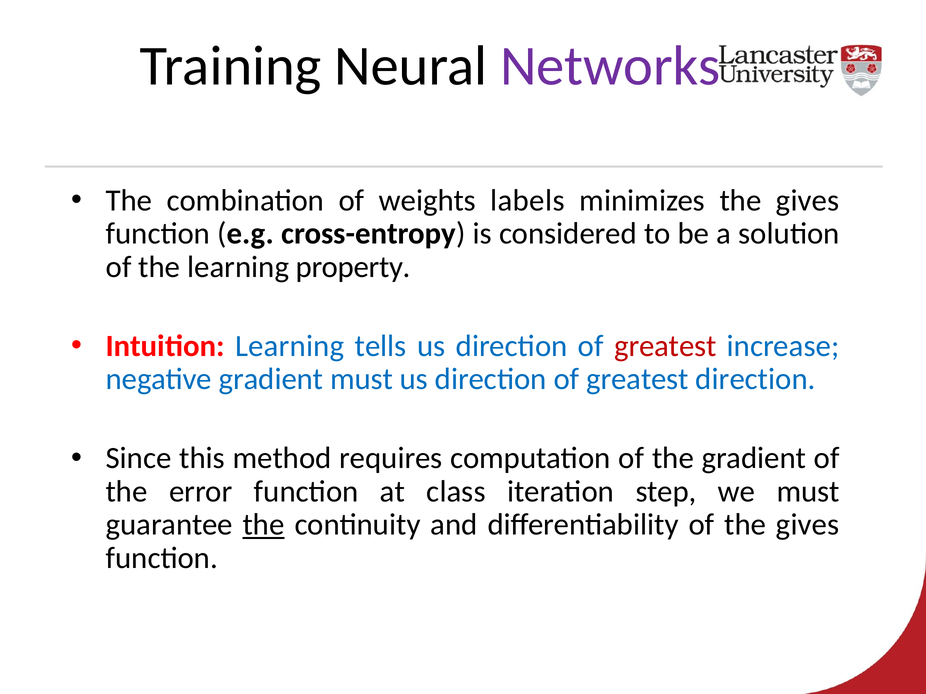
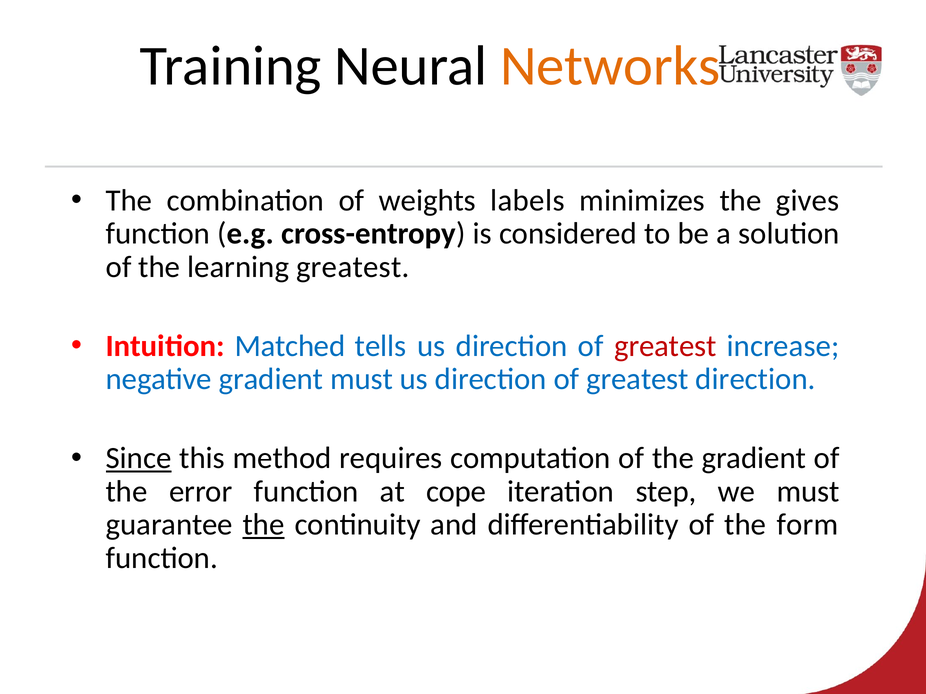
Networks colour: purple -> orange (610, 66)
learning property: property -> greatest (353, 267)
Intuition Learning: Learning -> Matched (290, 346)
Since underline: none -> present (139, 458)
class: class -> cope (456, 492)
of the gives: gives -> form (808, 525)
